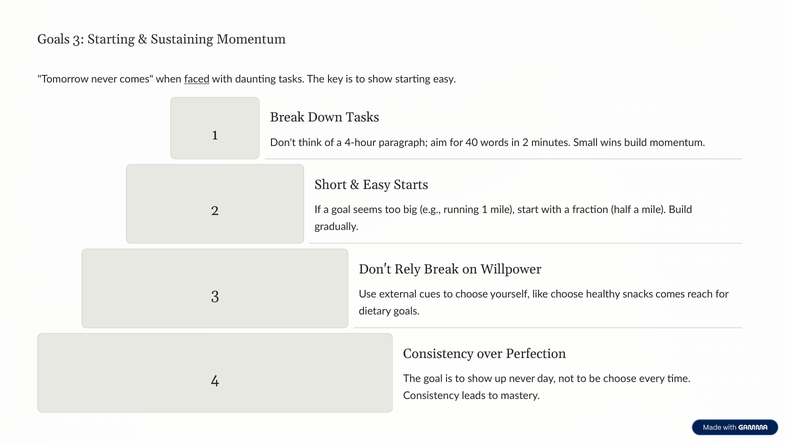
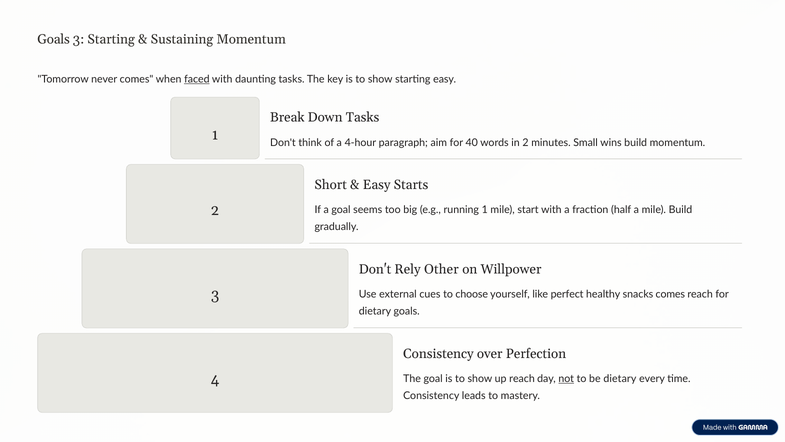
Rely Break: Break -> Other (441, 269)
like choose: choose -> perfect (567, 294)
up never: never -> reach (522, 378)
not underline: none -> present (566, 378)
be choose: choose -> dietary (620, 378)
